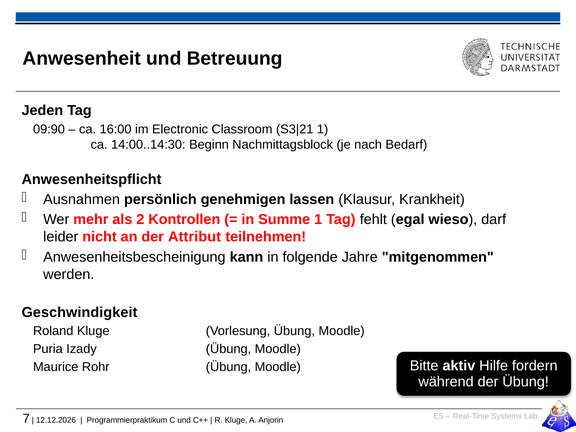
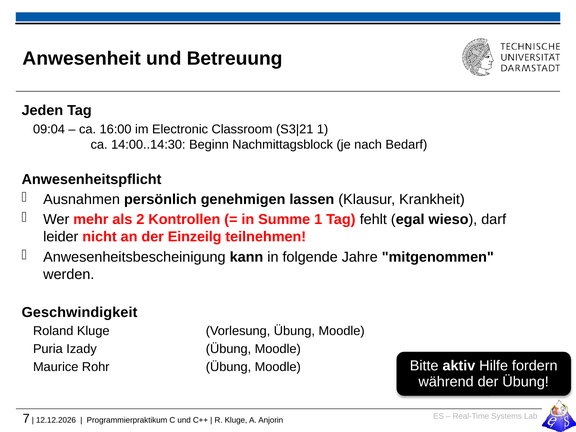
09:90: 09:90 -> 09:04 (49, 129)
Attribut: Attribut -> Einzeilg (195, 237)
